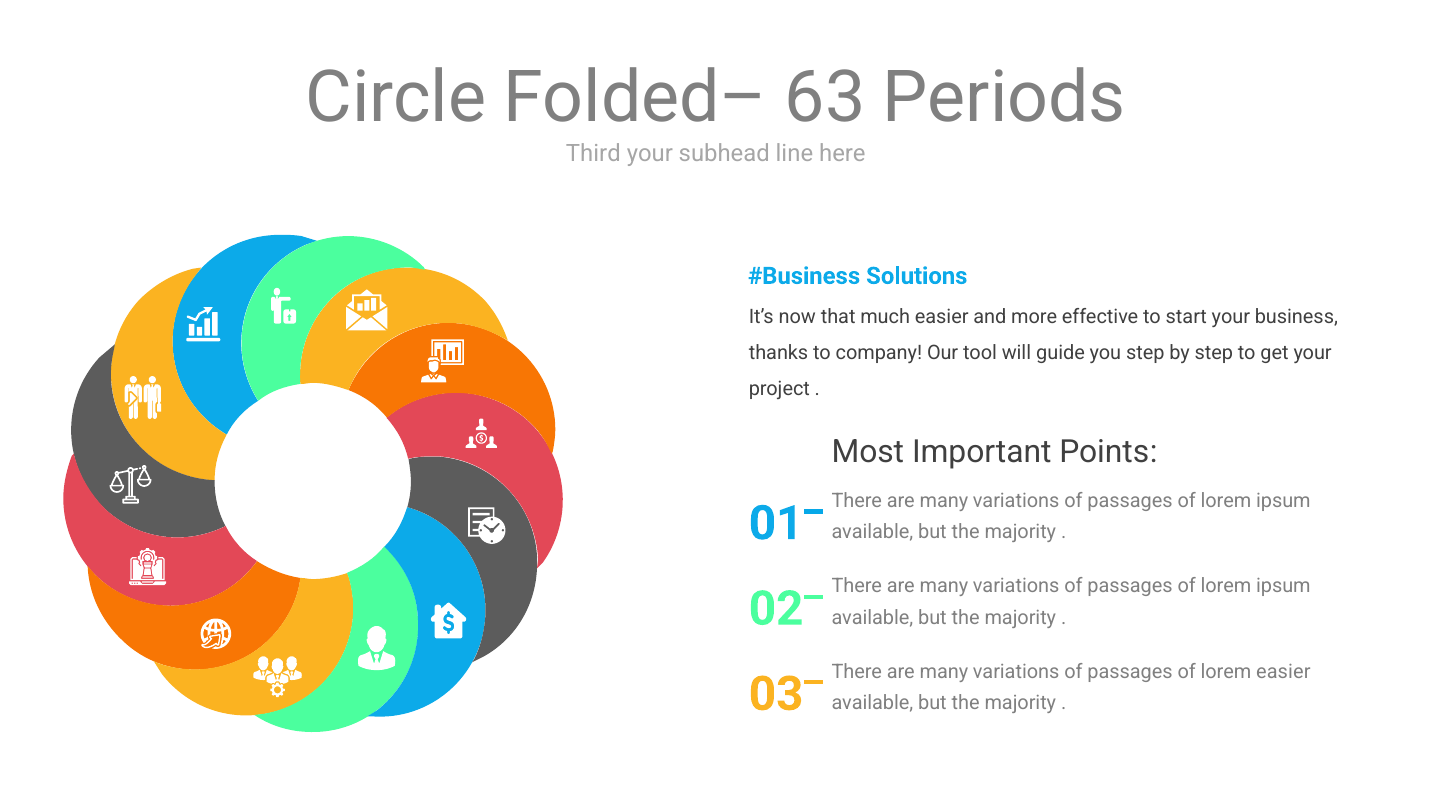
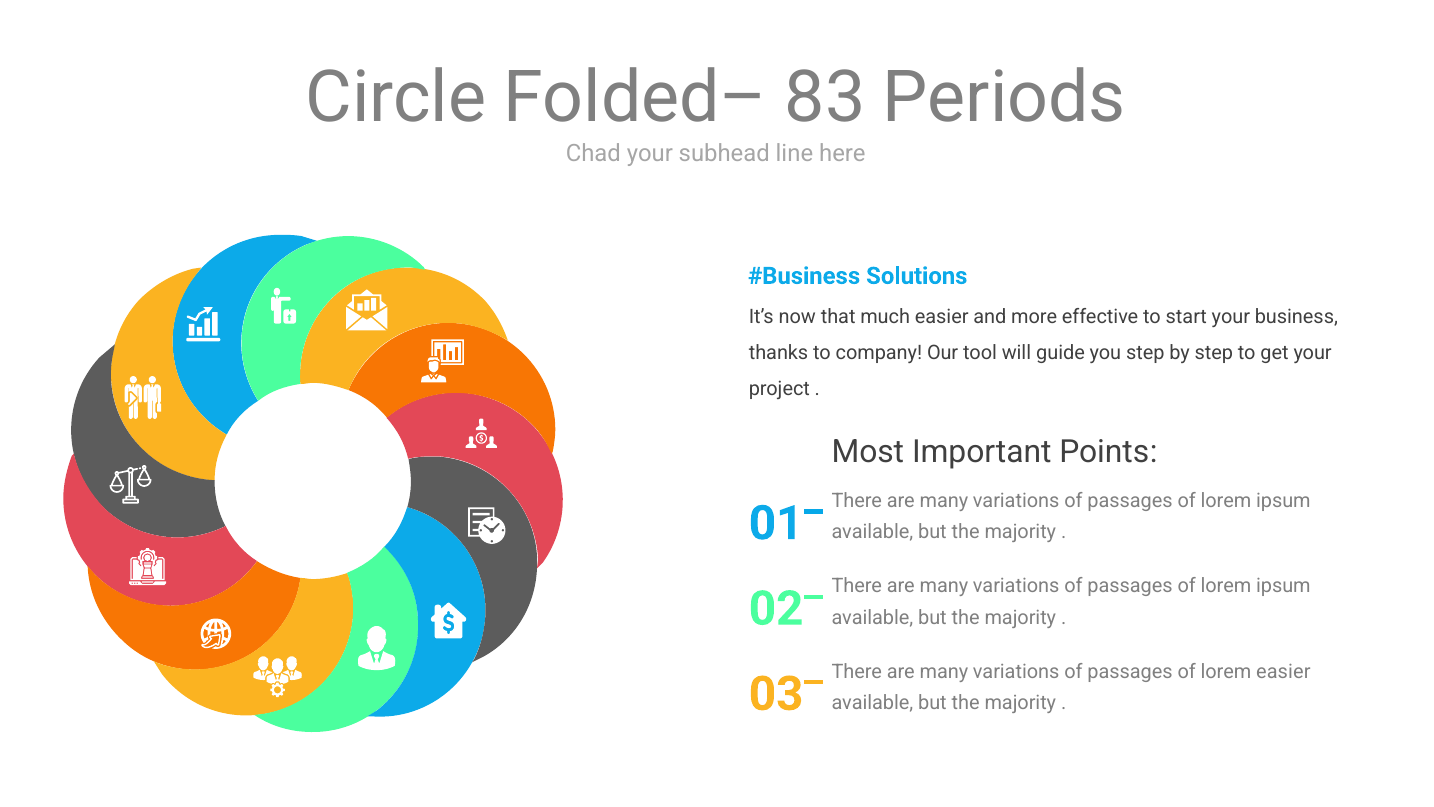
63: 63 -> 83 (825, 97)
Third: Third -> Chad (593, 154)
